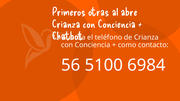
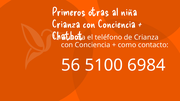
abre: abre -> niña (129, 12)
